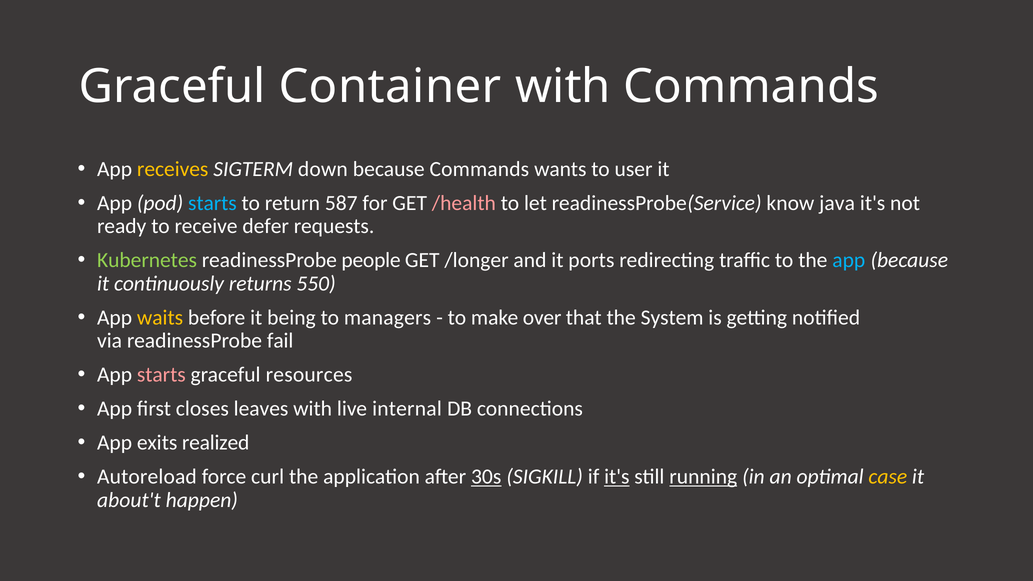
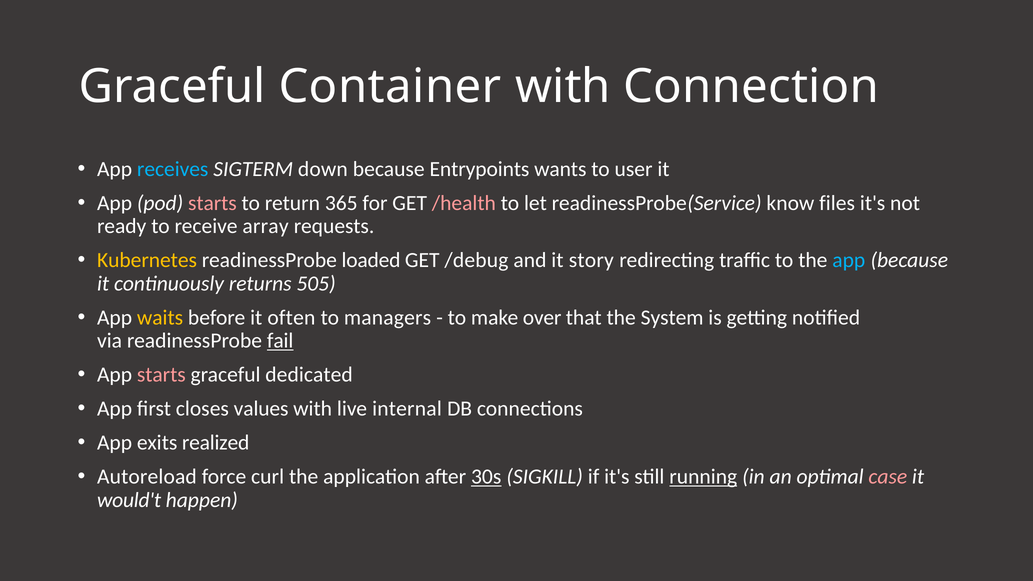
with Commands: Commands -> Connection (751, 87)
receives colour: yellow -> light blue (173, 169)
because Commands: Commands -> Entrypoints (479, 169)
starts colour: light blue -> pink (212, 203)
587: 587 -> 365 (341, 203)
java: java -> files (837, 203)
defer: defer -> array (266, 226)
Kubernetes colour: light green -> yellow (147, 260)
people: people -> loaded (371, 260)
/longer: /longer -> /debug (476, 260)
ports: ports -> story (591, 260)
550: 550 -> 505 (316, 283)
being: being -> often (291, 317)
fail underline: none -> present (280, 341)
resources: resources -> dedicated (309, 375)
leaves: leaves -> values (261, 409)
it's underline: present -> none (617, 477)
case colour: yellow -> pink (888, 477)
about't: about't -> would't (129, 500)
